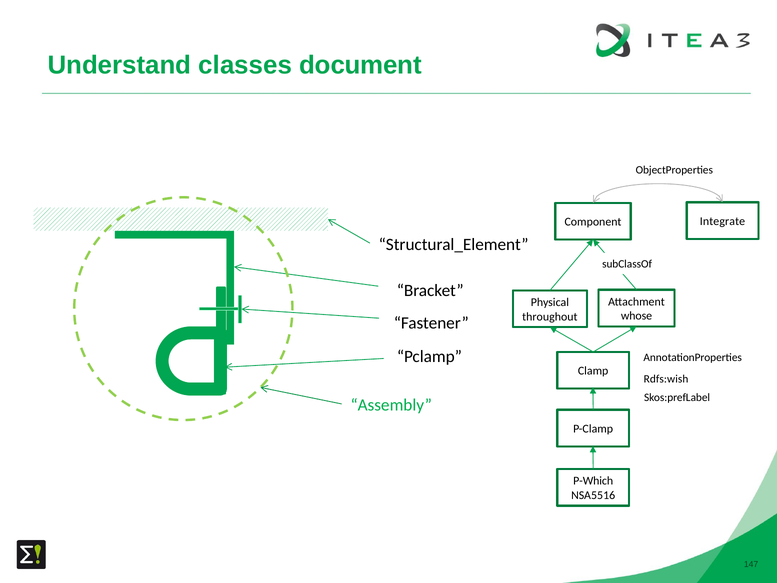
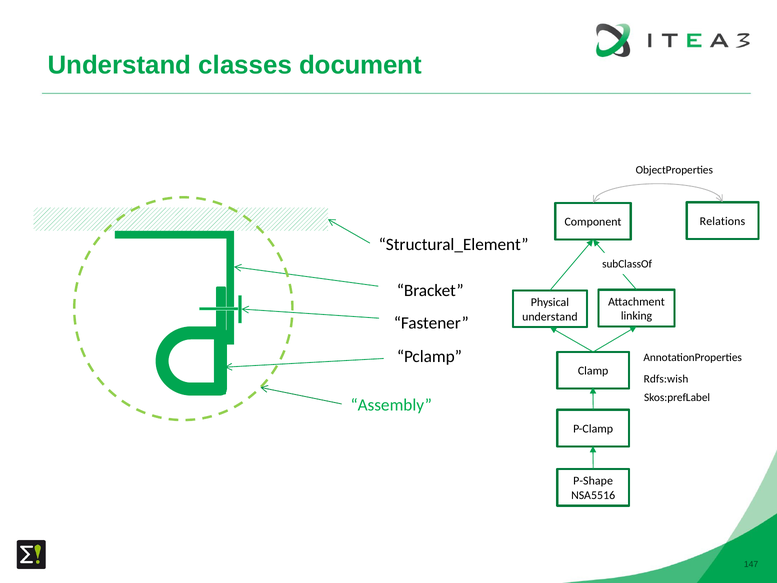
Integrate: Integrate -> Relations (722, 221)
whose: whose -> linking (637, 316)
throughout: throughout -> understand (550, 317)
P-Which: P-Which -> P-Shape (593, 481)
